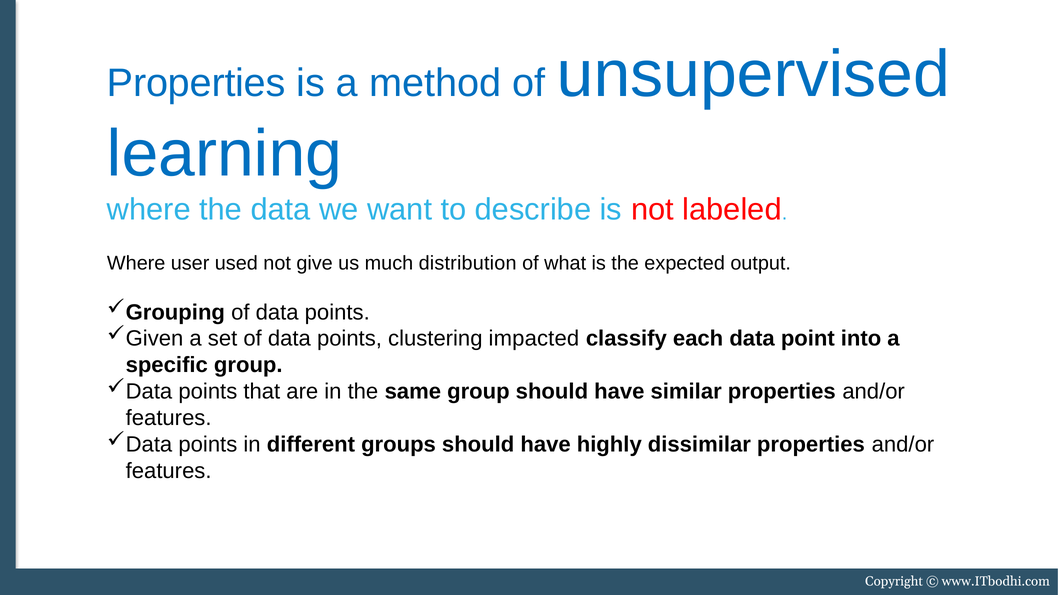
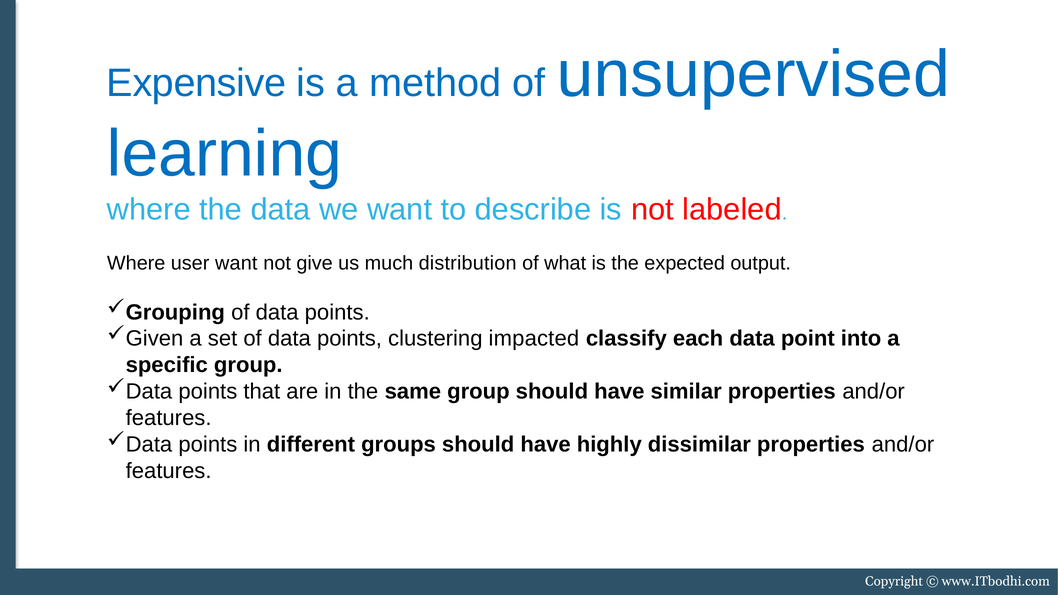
Properties: Properties -> Expensive (196, 83)
user used: used -> want (236, 263)
